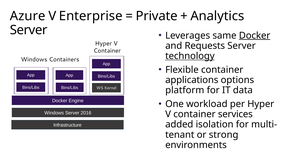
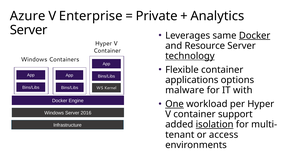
Requests: Requests -> Resource (205, 46)
platform: platform -> malware (185, 90)
data: data -> with (243, 90)
One underline: none -> present (175, 104)
services: services -> support (235, 114)
isolation underline: none -> present (215, 124)
strong: strong -> access (224, 134)
